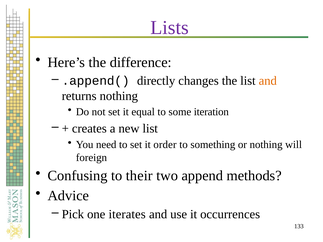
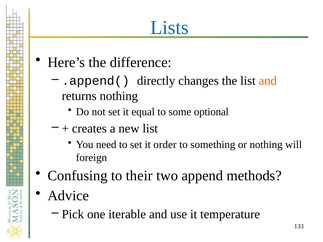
Lists colour: purple -> blue (170, 28)
iteration: iteration -> optional (211, 112)
iterates: iterates -> iterable (127, 214)
occurrences: occurrences -> temperature (230, 214)
